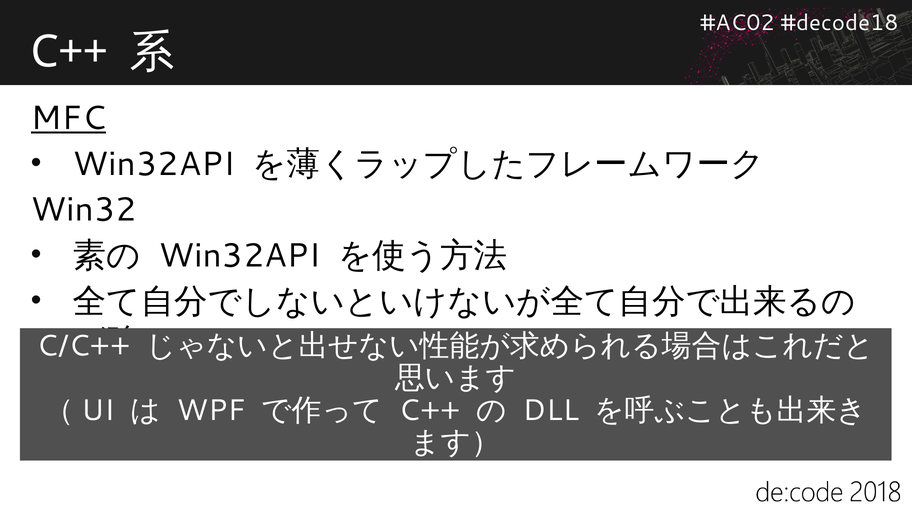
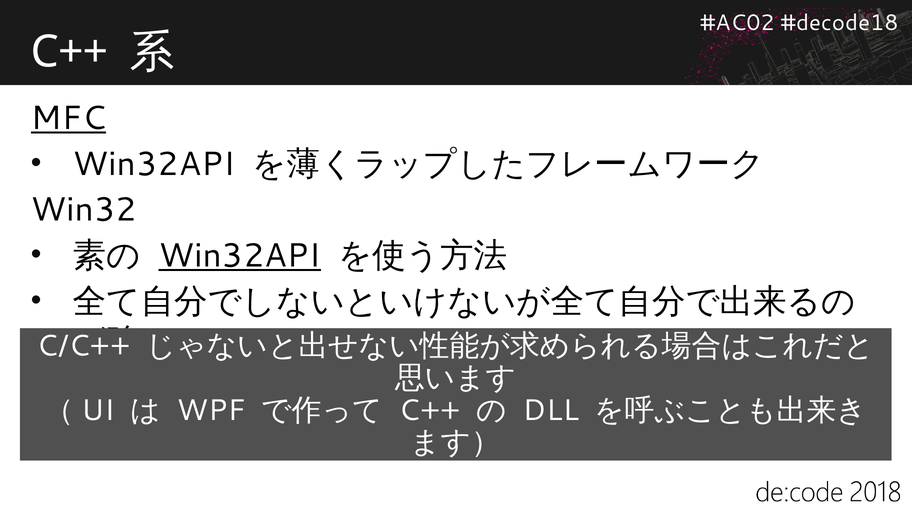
Win32API underline: none -> present (240, 256)
